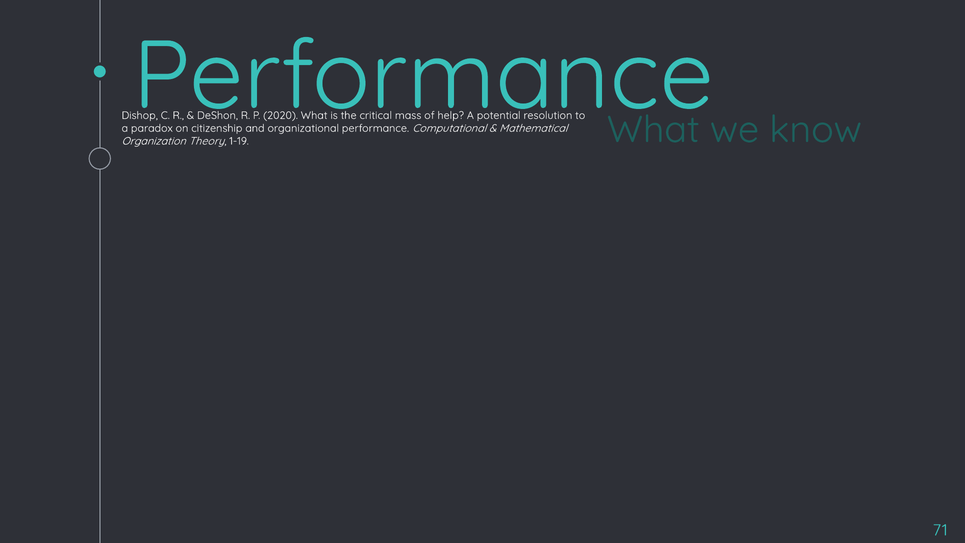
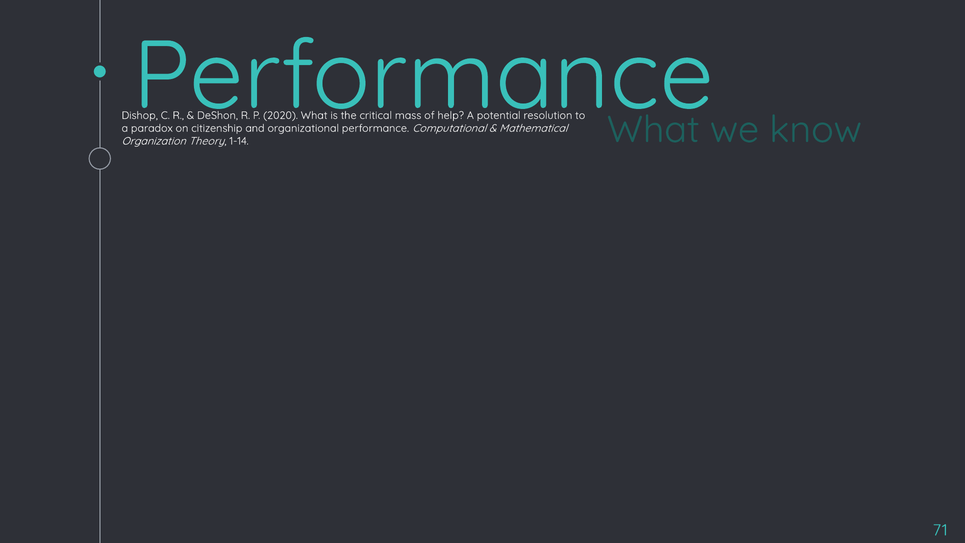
1-19: 1-19 -> 1-14 (239, 141)
